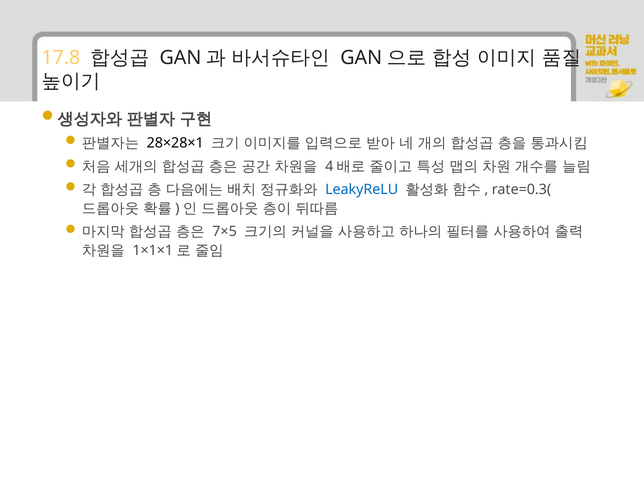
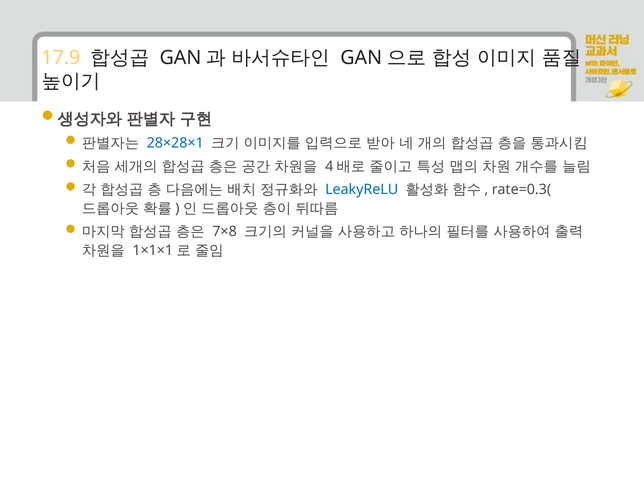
17.8: 17.8 -> 17.9 (61, 58)
28×28×1 colour: black -> blue (175, 143)
7×5: 7×5 -> 7×8 (225, 232)
